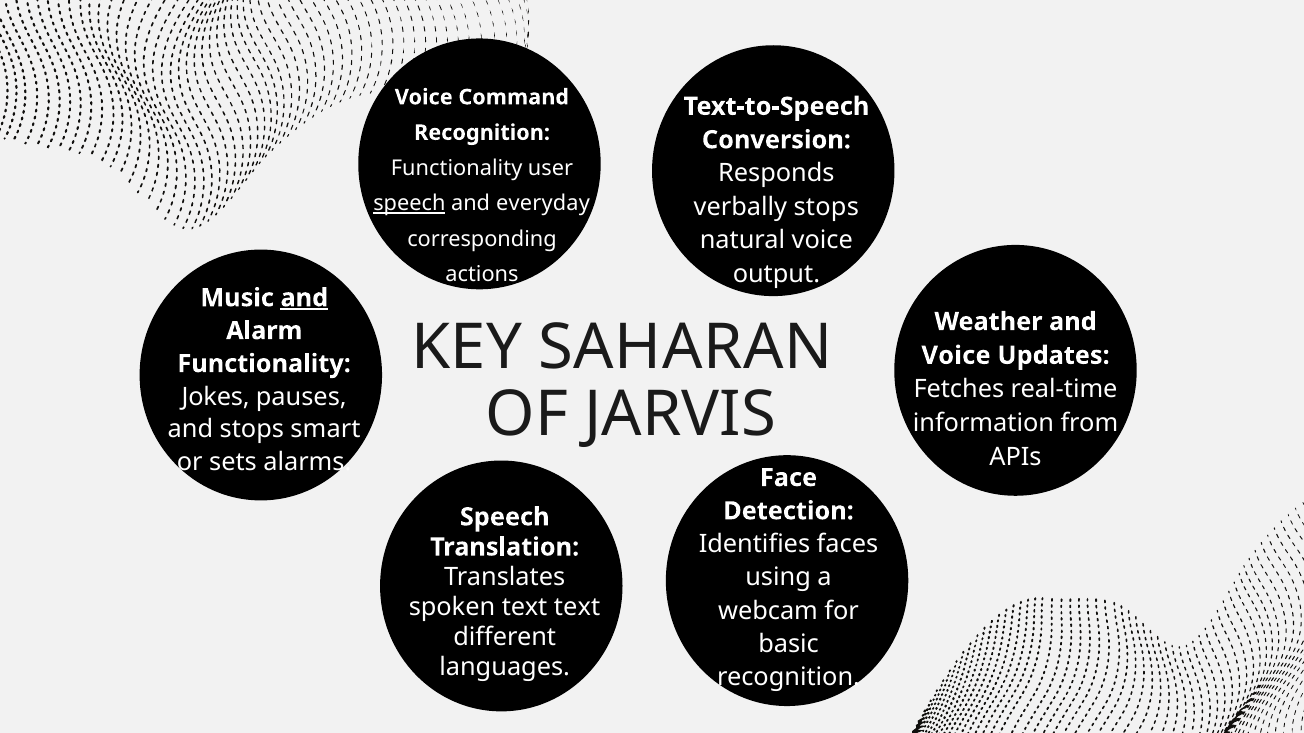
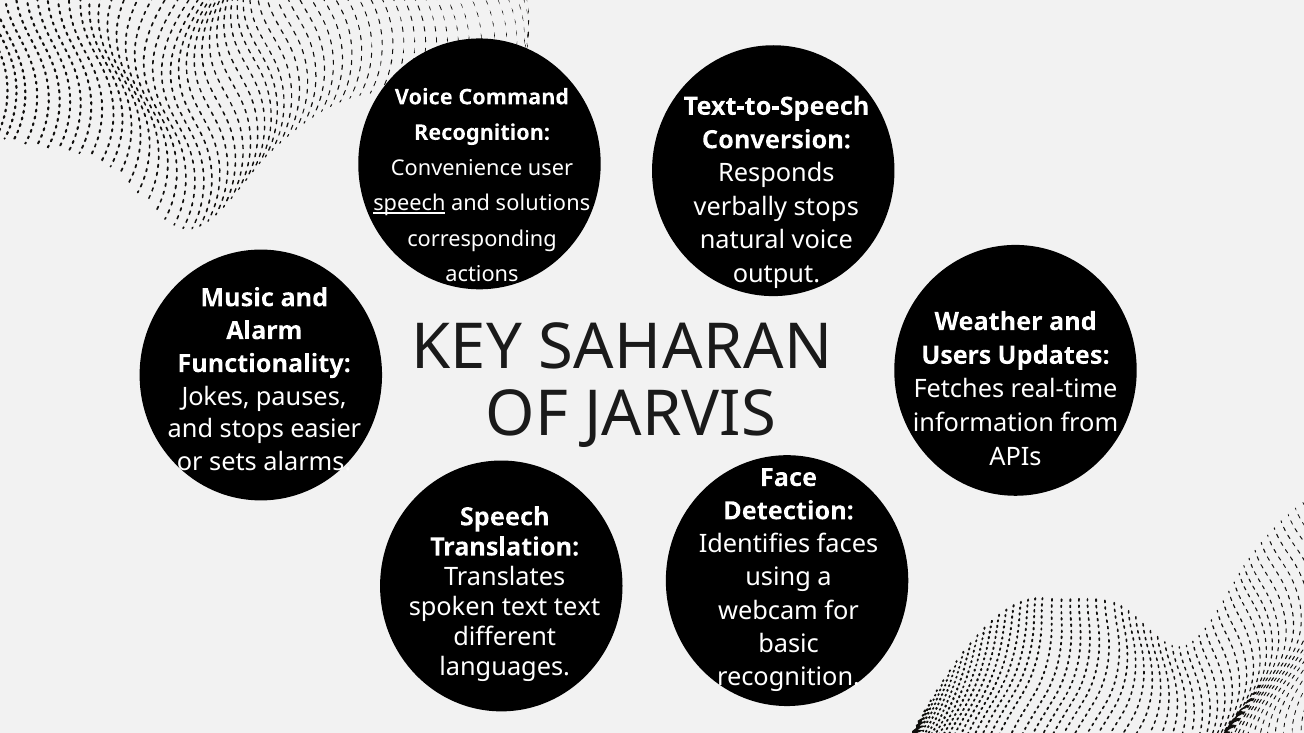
Functionality: Functionality -> Convenience (457, 168)
everyday: everyday -> solutions (543, 204)
and underline: present -> none (304, 298)
Voice: Voice -> Users (956, 356)
smart: smart -> easier (326, 430)
